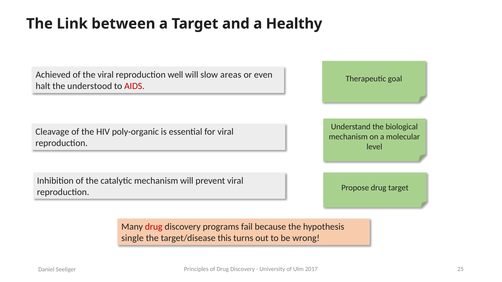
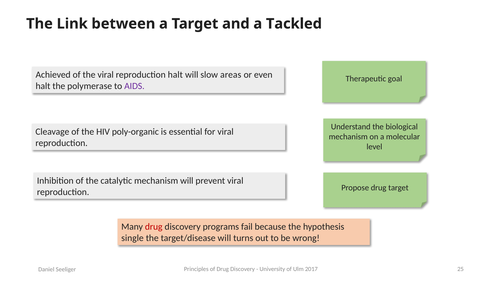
Healthy: Healthy -> Tackled (294, 24)
reproduction well: well -> halt (175, 75)
understood: understood -> polymerase (90, 86)
AIDS colour: red -> purple (134, 86)
target/disease this: this -> will (224, 238)
